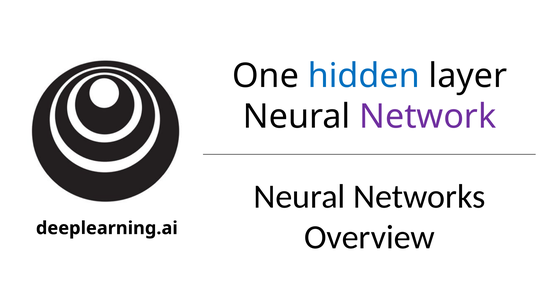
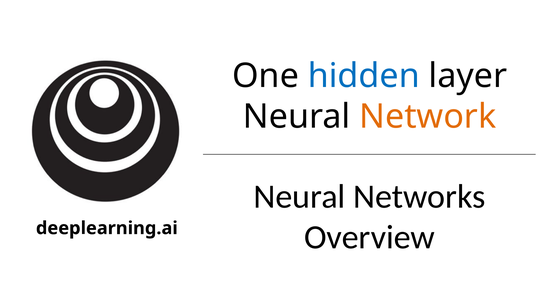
Network colour: purple -> orange (428, 117)
